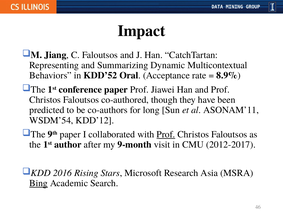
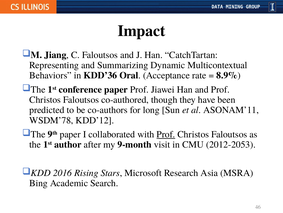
KDD’52: KDD’52 -> KDD’36 (100, 75)
WSDM’54: WSDM’54 -> WSDM’78 (51, 120)
2012-2017: 2012-2017 -> 2012-2053 (231, 144)
Bing underline: present -> none (39, 183)
